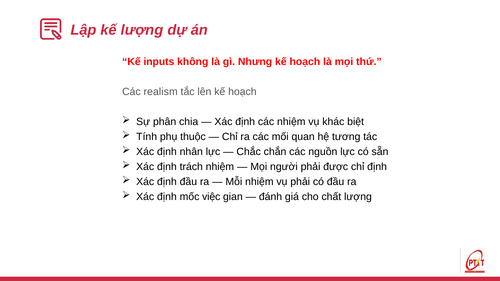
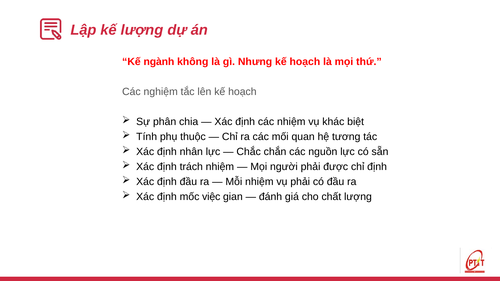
inputs: inputs -> ngành (159, 62)
realism: realism -> nghiệm (161, 92)
